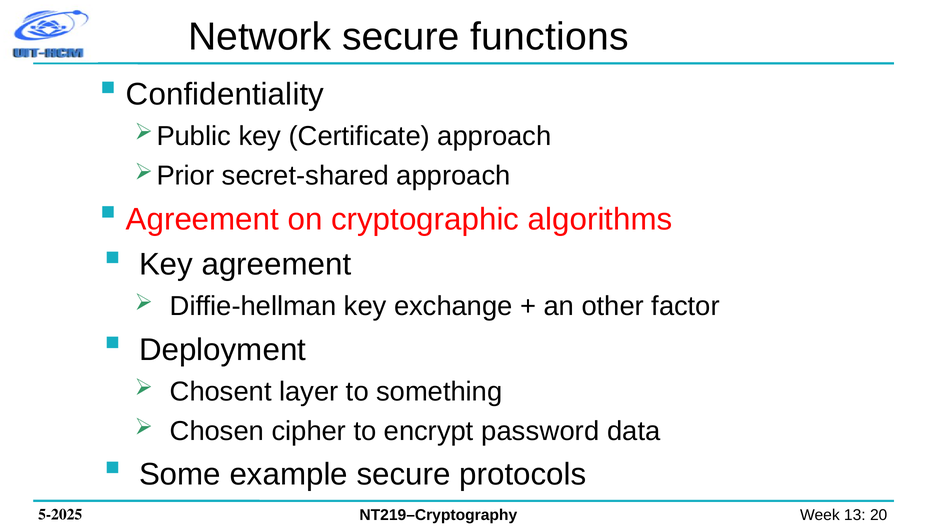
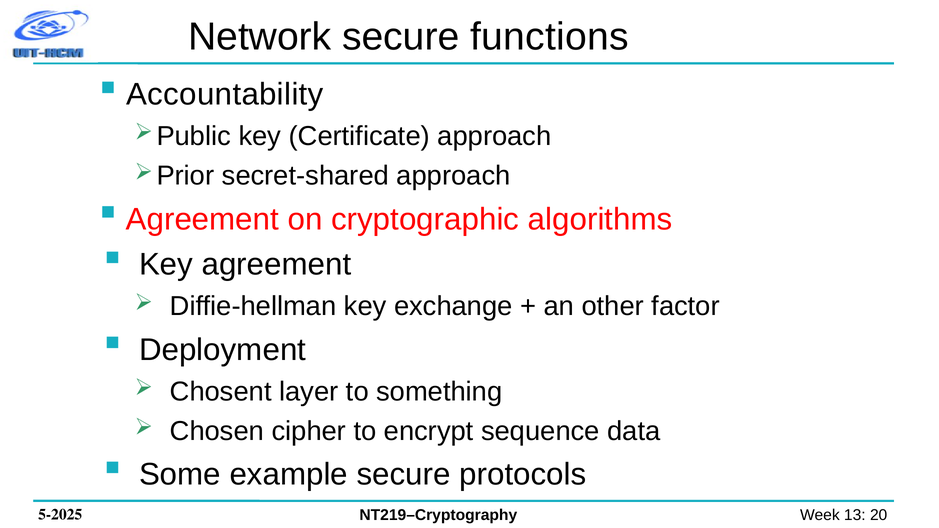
Confidentiality: Confidentiality -> Accountability (225, 94)
password: password -> sequence (540, 431)
